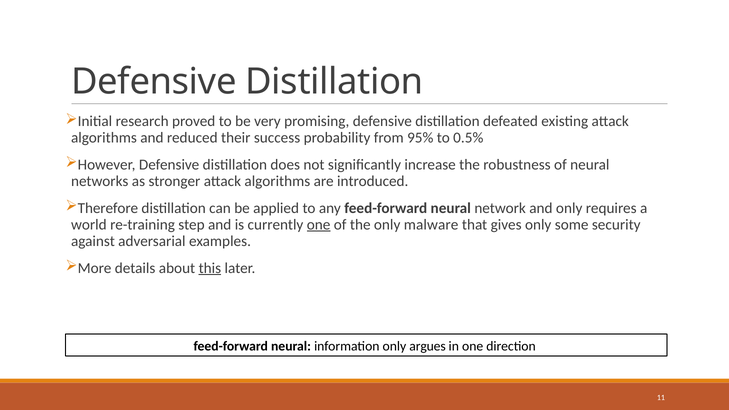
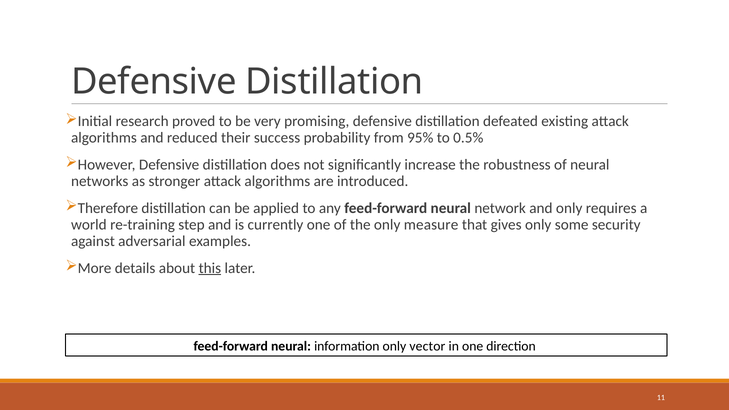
one underline: present -> none (319, 225)
malware: malware -> measure (431, 225)
argues: argues -> vector (427, 346)
